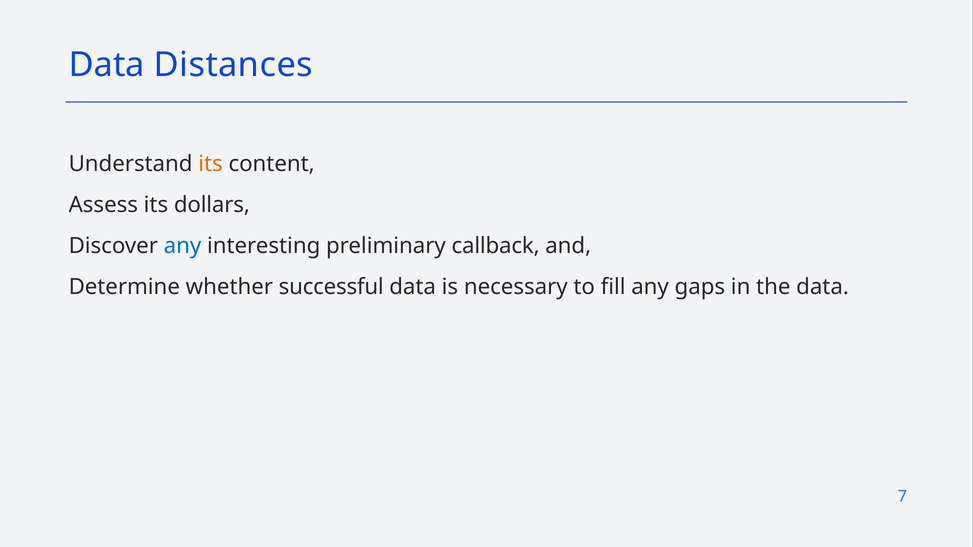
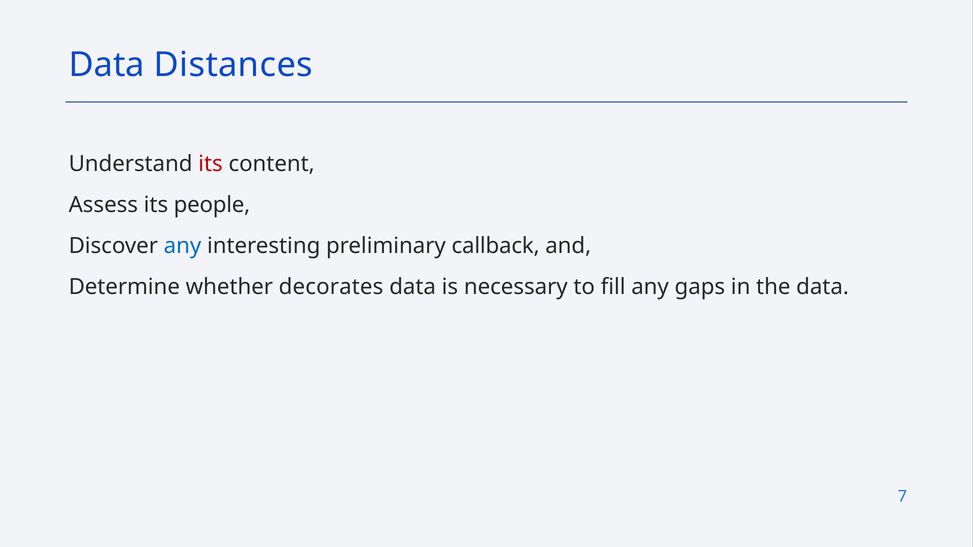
its colour: orange -> red (211, 164)
dollars: dollars -> people (212, 205)
successful: successful -> decorates (331, 287)
